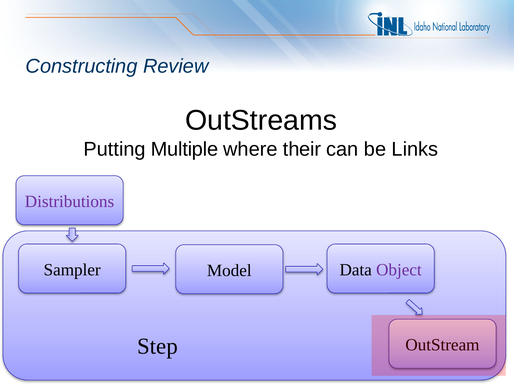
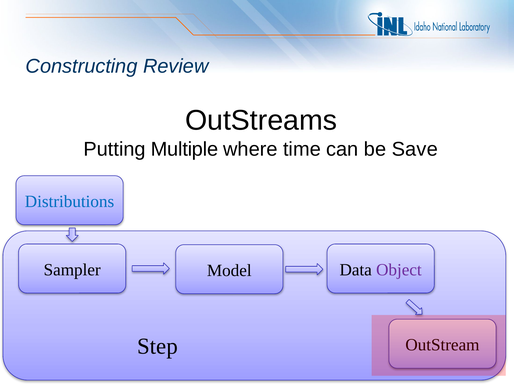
their: their -> time (302, 149)
Links: Links -> Save (415, 149)
Distributions colour: purple -> blue (70, 202)
